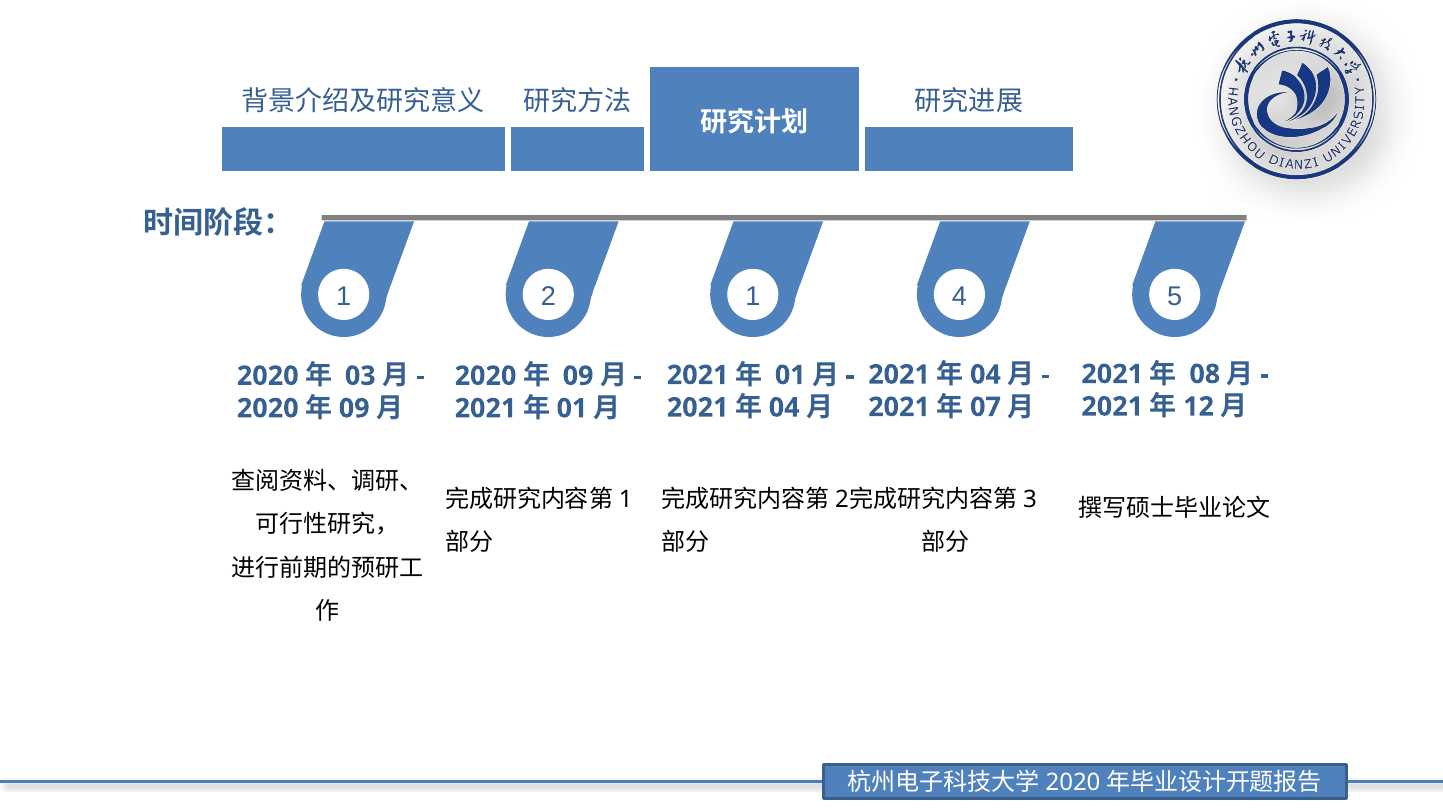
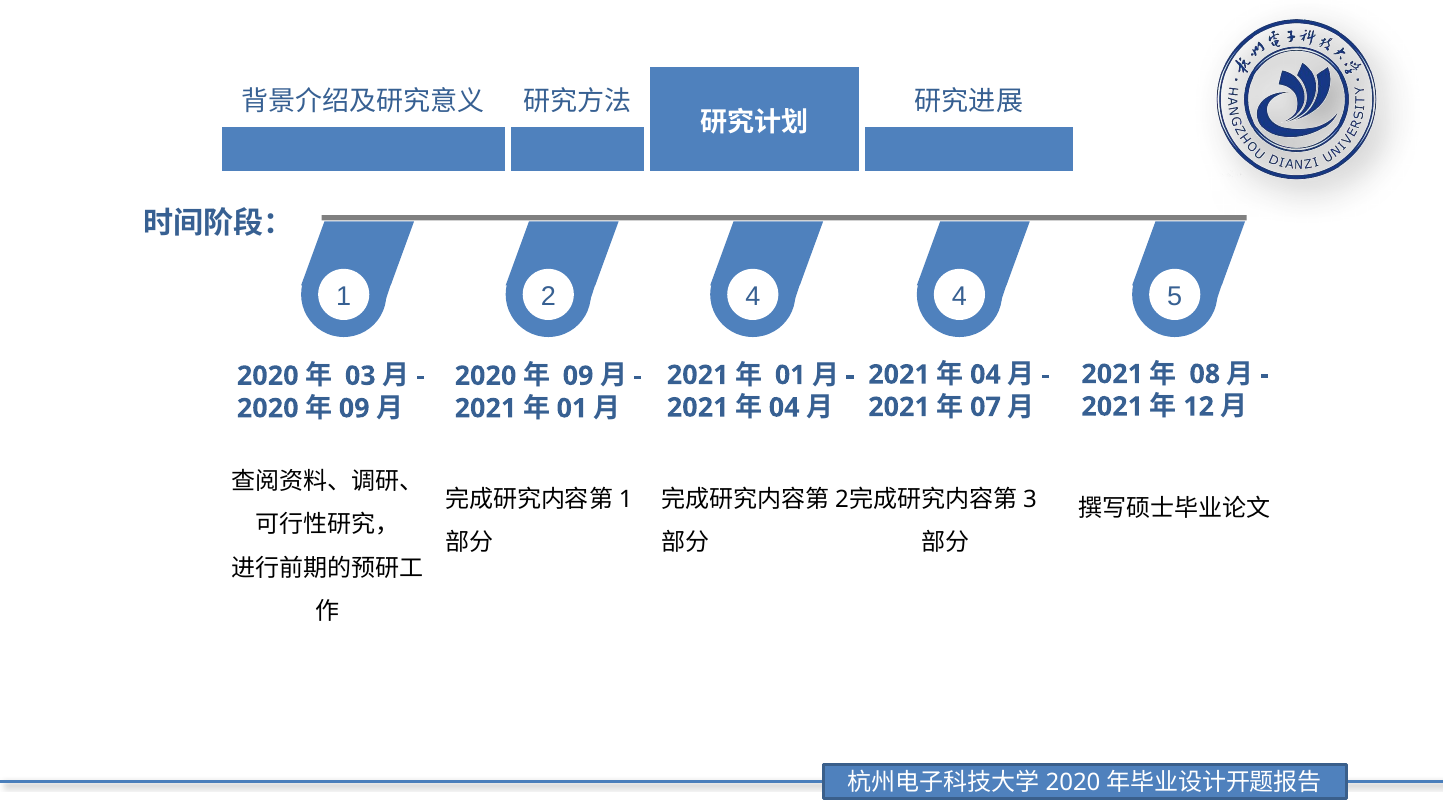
2 1: 1 -> 4 (753, 296)
